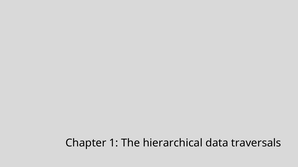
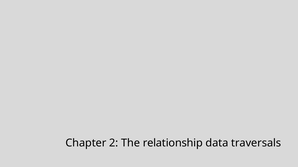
1: 1 -> 2 (114, 143)
hierarchical: hierarchical -> relationship (173, 143)
